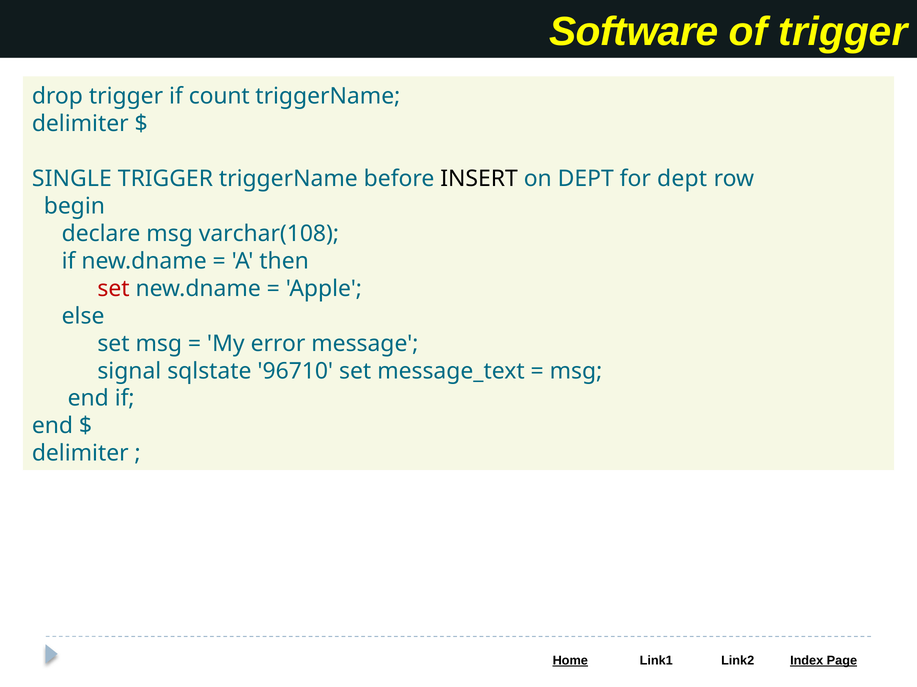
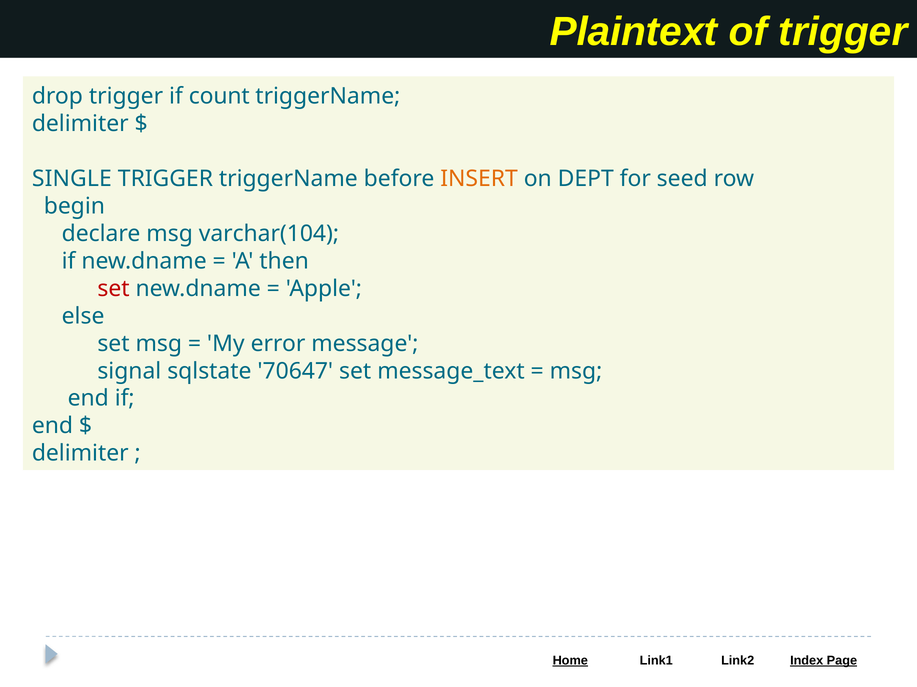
Software: Software -> Plaintext (634, 32)
INSERT colour: black -> orange (479, 179)
for dept: dept -> seed (682, 179)
varchar(108: varchar(108 -> varchar(104 (269, 234)
96710: 96710 -> 70647 (295, 371)
